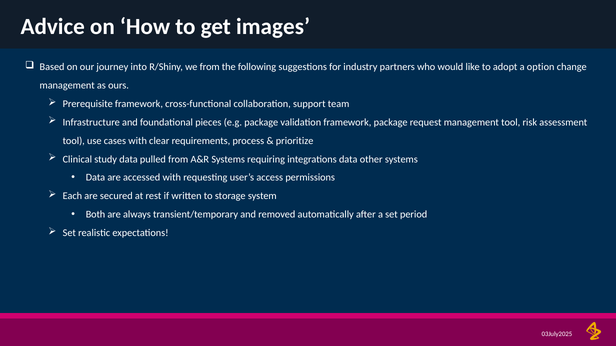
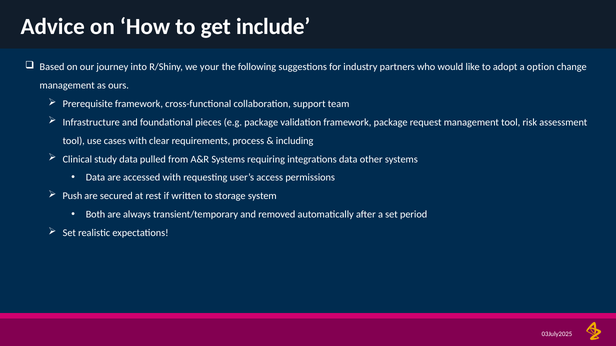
images: images -> include (273, 27)
we from: from -> your (210, 67)
prioritize: prioritize -> including (295, 141)
Each: Each -> Push (72, 196)
